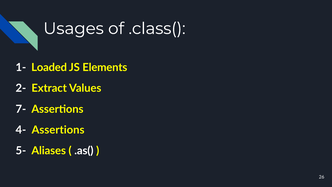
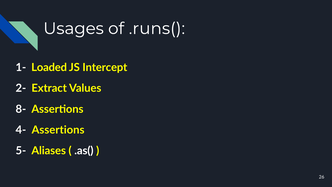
.class(: .class( -> .runs( (157, 28)
Elements: Elements -> Intercept (105, 67)
7-: 7- -> 8- (21, 109)
